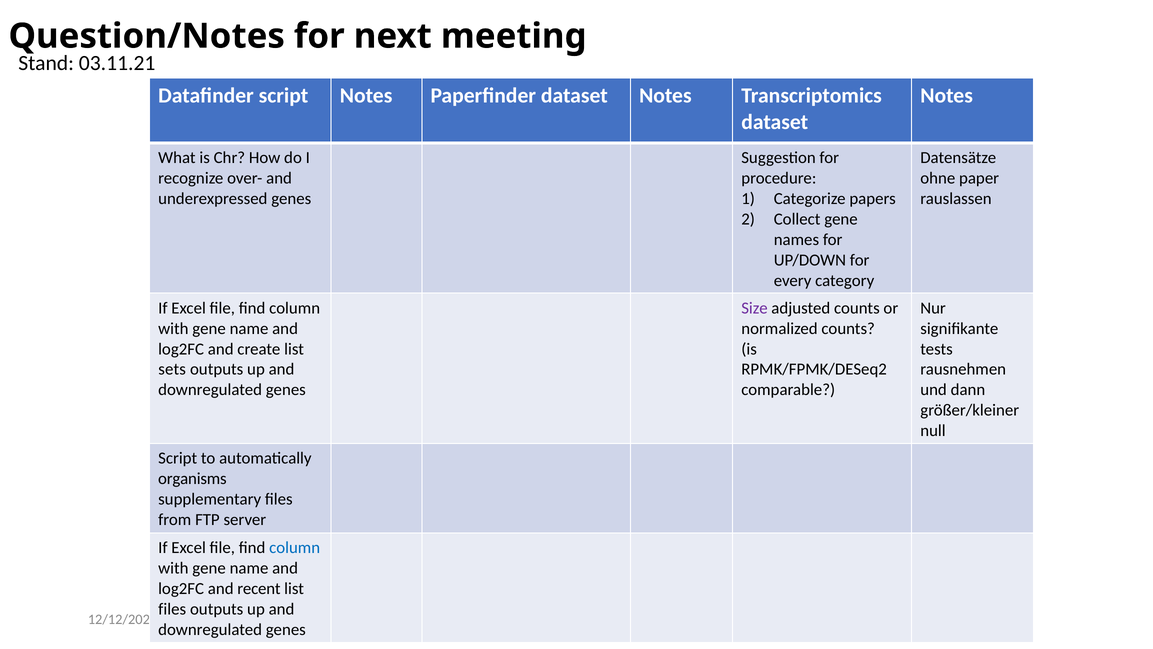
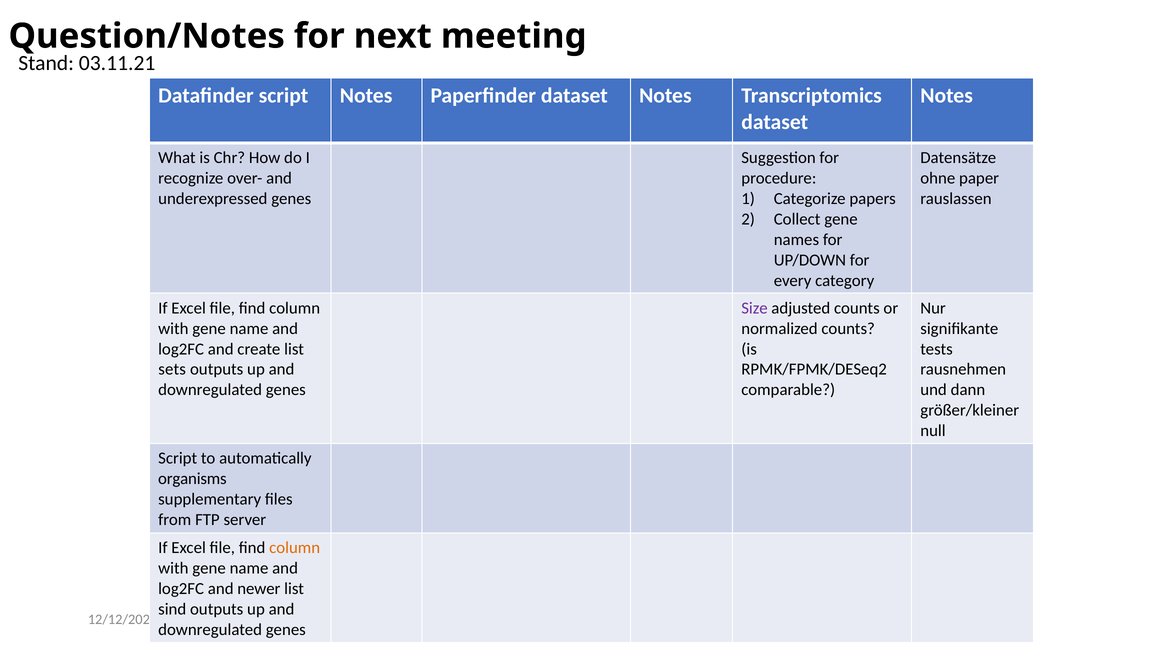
column colour: blue -> orange (295, 547)
recent: recent -> newer (259, 588)
files: files -> sind (172, 609)
